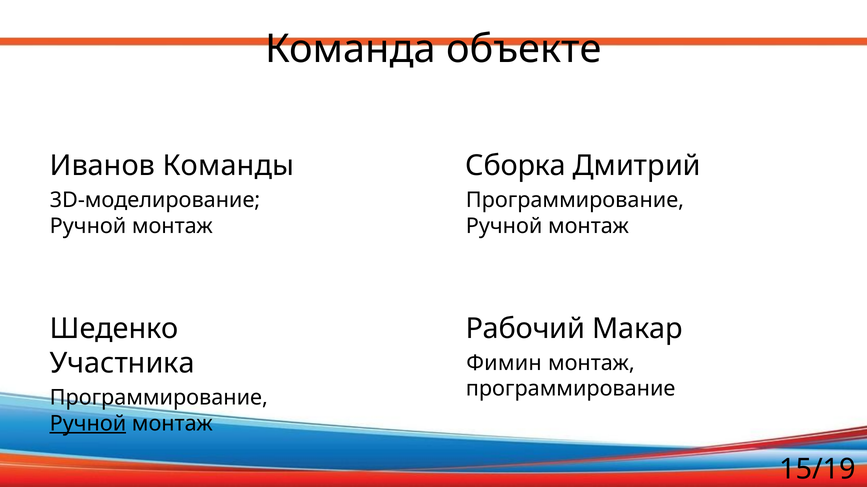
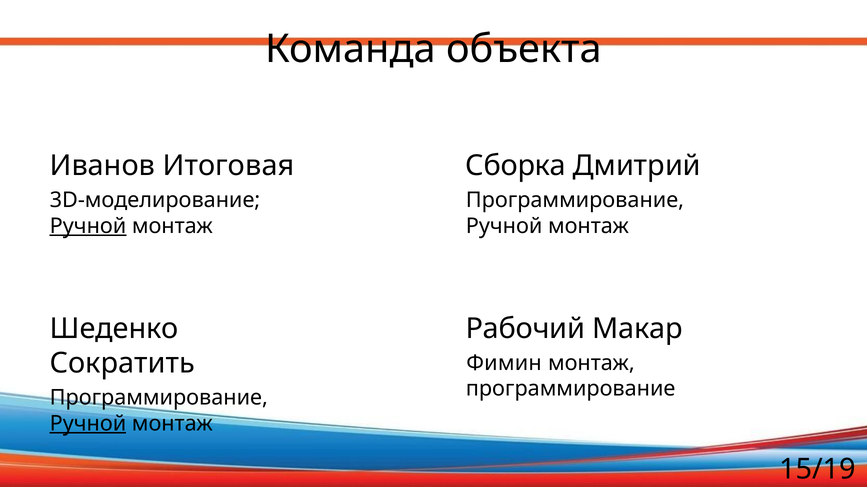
объекте: объекте -> объекта (524, 49)
Команды: Команды -> Итоговая (229, 166)
Ручной underline: none -> present (88, 226)
Участника: Участника -> Сократить (122, 364)
